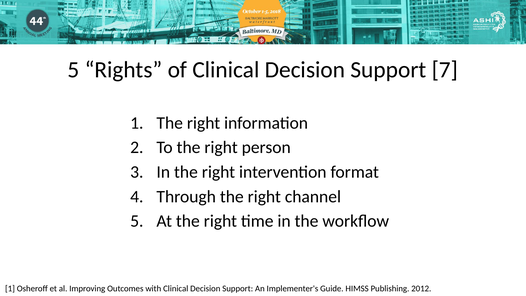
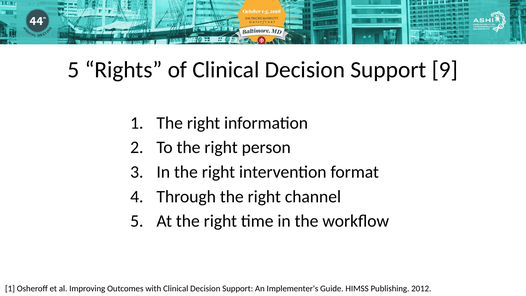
7: 7 -> 9 (445, 70)
